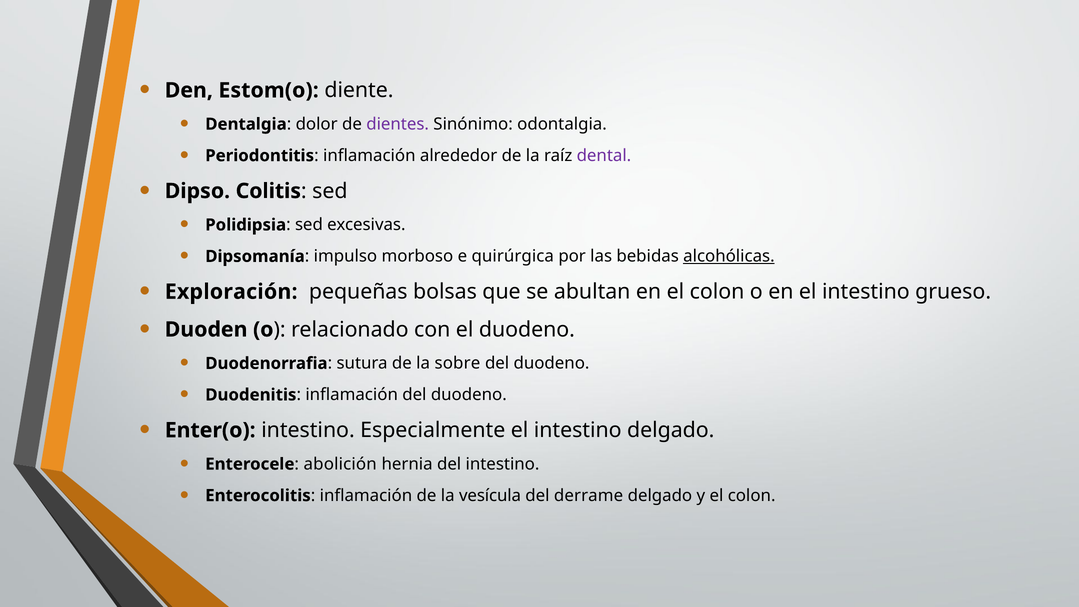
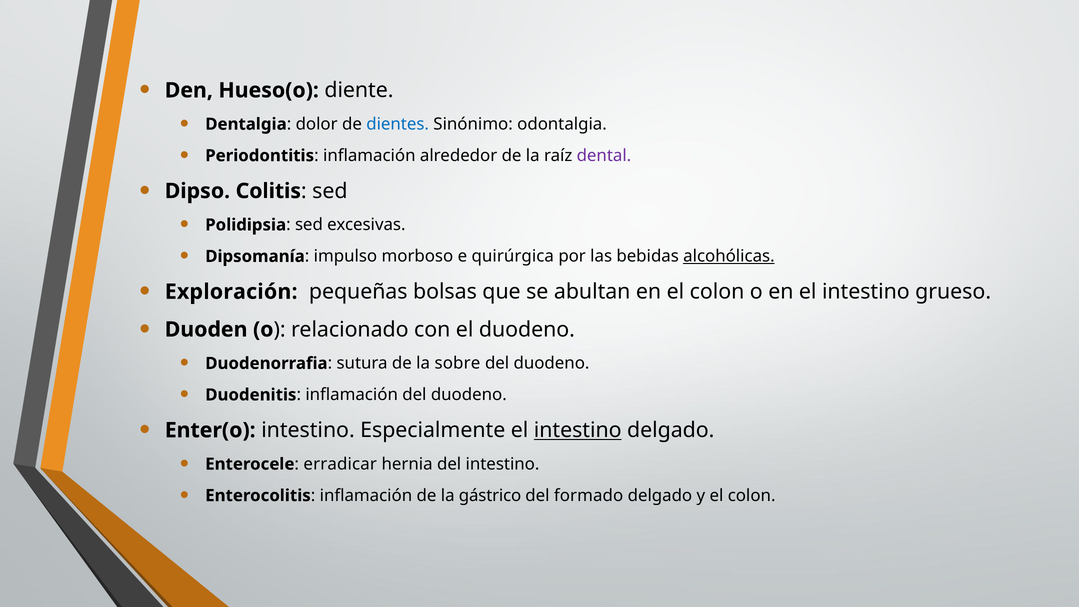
Estom(o: Estom(o -> Hueso(o (269, 90)
dientes colour: purple -> blue (398, 124)
intestino underline: none -> present (578, 430)
abolición: abolición -> erradicar (340, 464)
vesícula: vesícula -> gástrico (490, 496)
derrame: derrame -> formado (589, 496)
